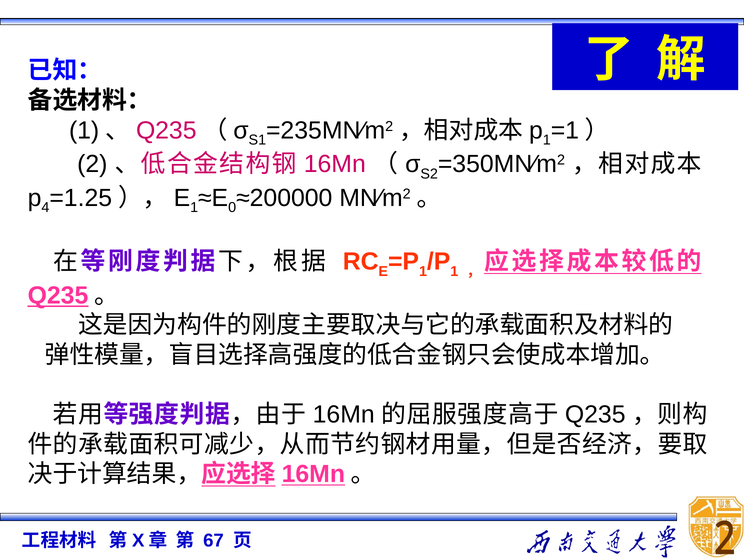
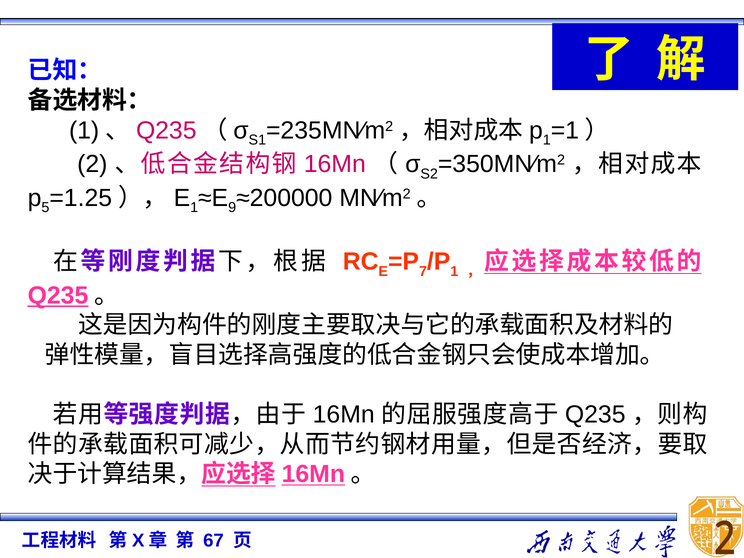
4: 4 -> 5 (45, 208)
0: 0 -> 9 (232, 208)
1: 1 -> 7 (423, 271)
